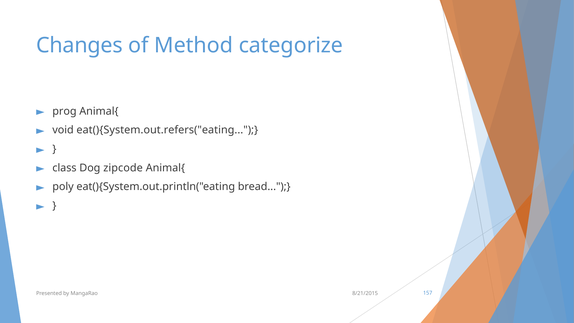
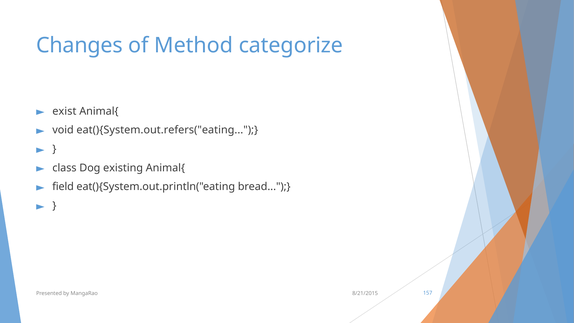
prog: prog -> exist (64, 111)
zipcode: zipcode -> existing (123, 168)
poly: poly -> field (63, 187)
